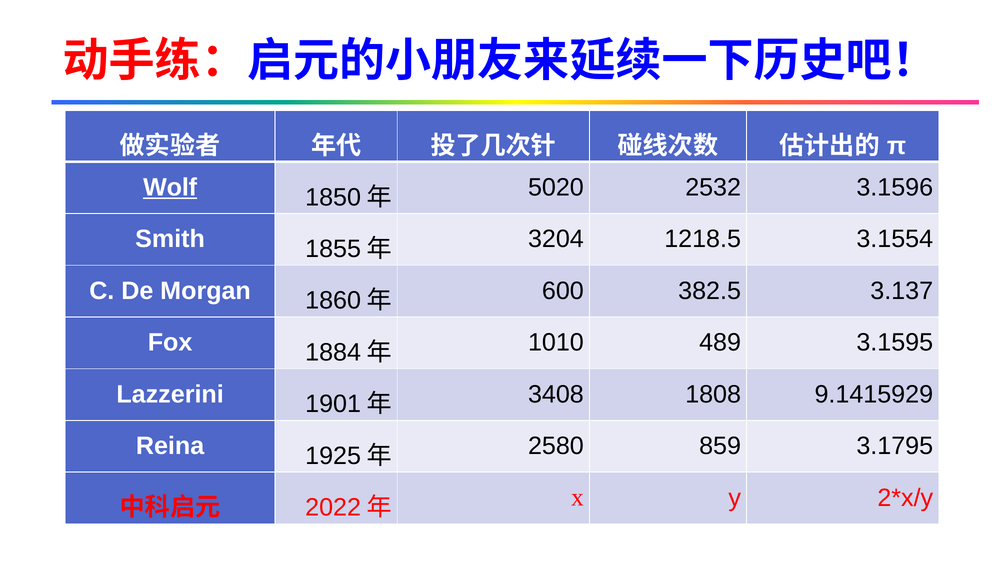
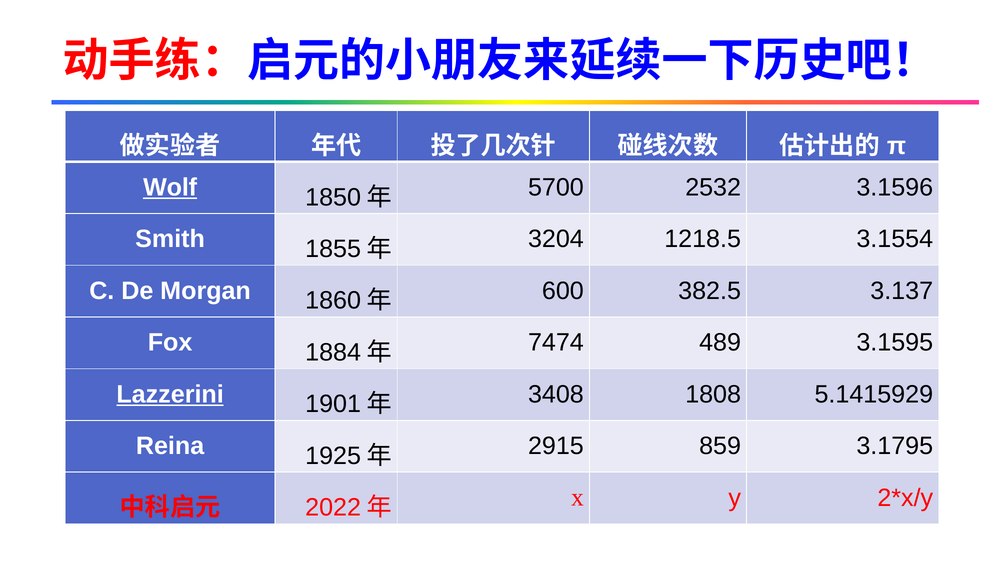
5020: 5020 -> 5700 (556, 187)
1010: 1010 -> 7474 (556, 342)
Lazzerini underline: none -> present (170, 394)
9.1415929: 9.1415929 -> 5.1415929 (874, 394)
2580: 2580 -> 2915 (556, 446)
